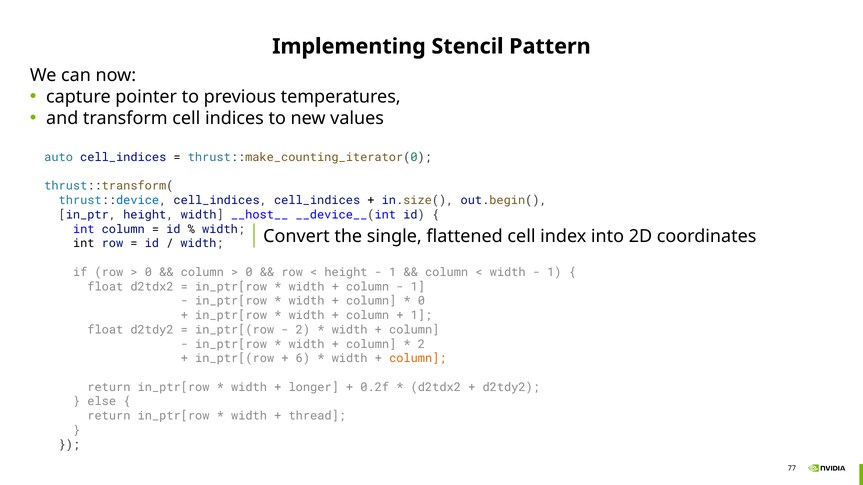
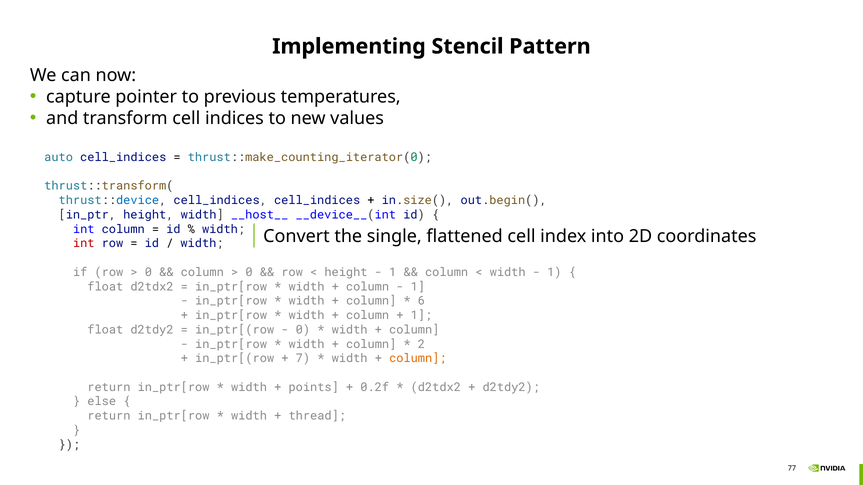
int colour: black -> red (84, 244)
0: 0 -> 6 (421, 301)
2: 2 -> 0 (303, 330)
6: 6 -> 7 (303, 359)
longer: longer -> points (314, 388)
